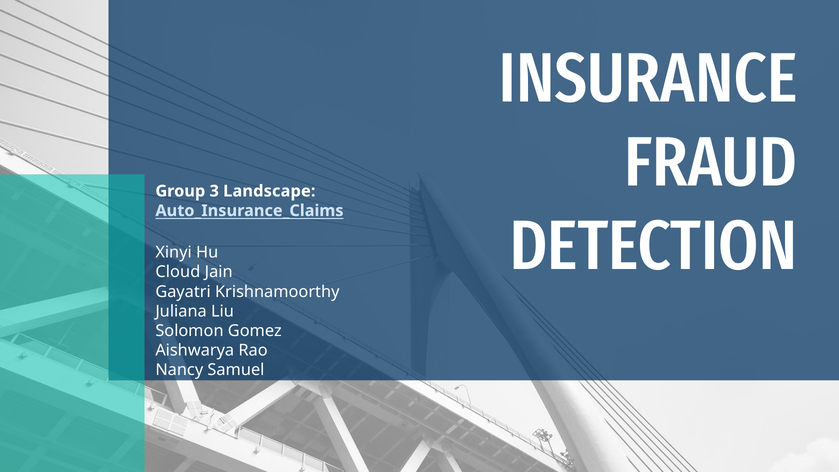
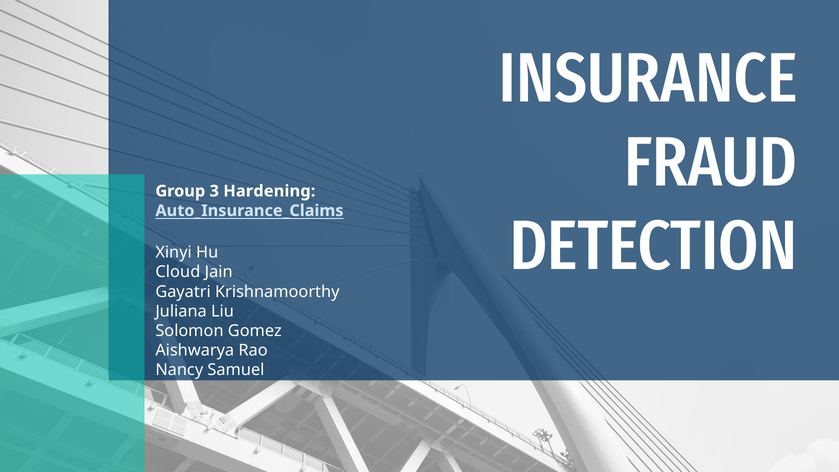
Landscape: Landscape -> Hardening (269, 191)
